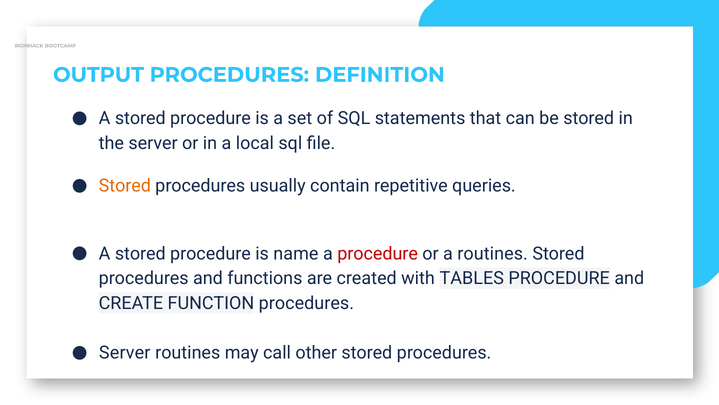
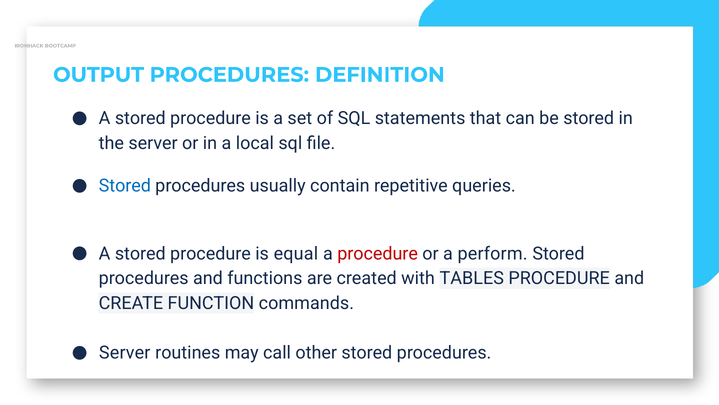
Stored colour: orange -> blue (125, 186)
name: name -> equal (296, 253)
a routines: routines -> perform (493, 253)
FUNCTION procedures: procedures -> commands (306, 303)
